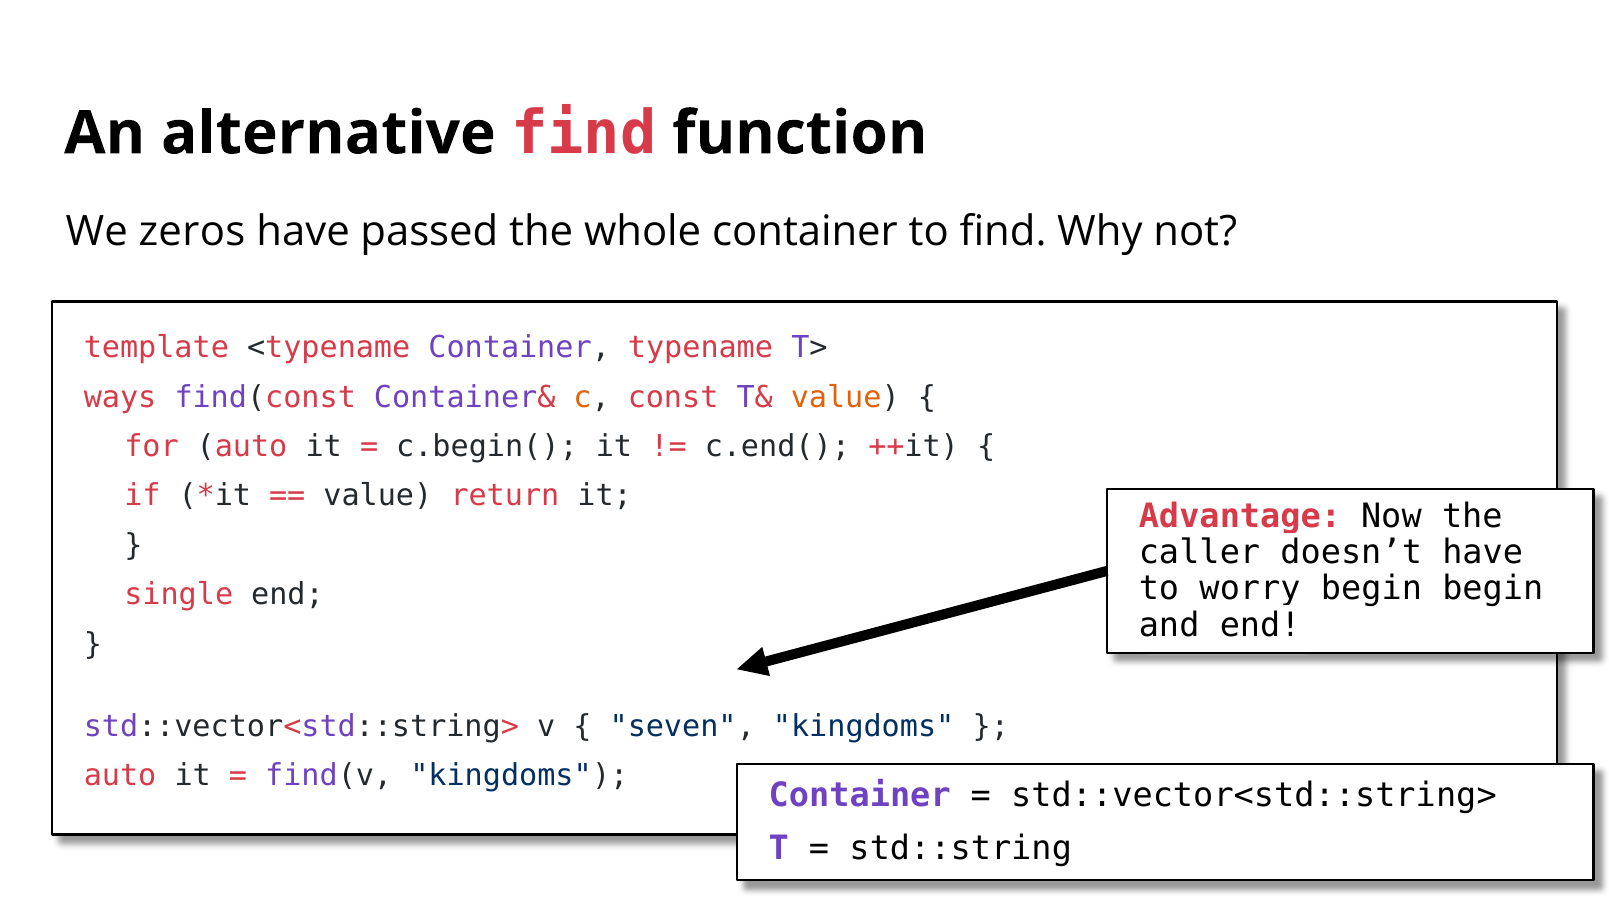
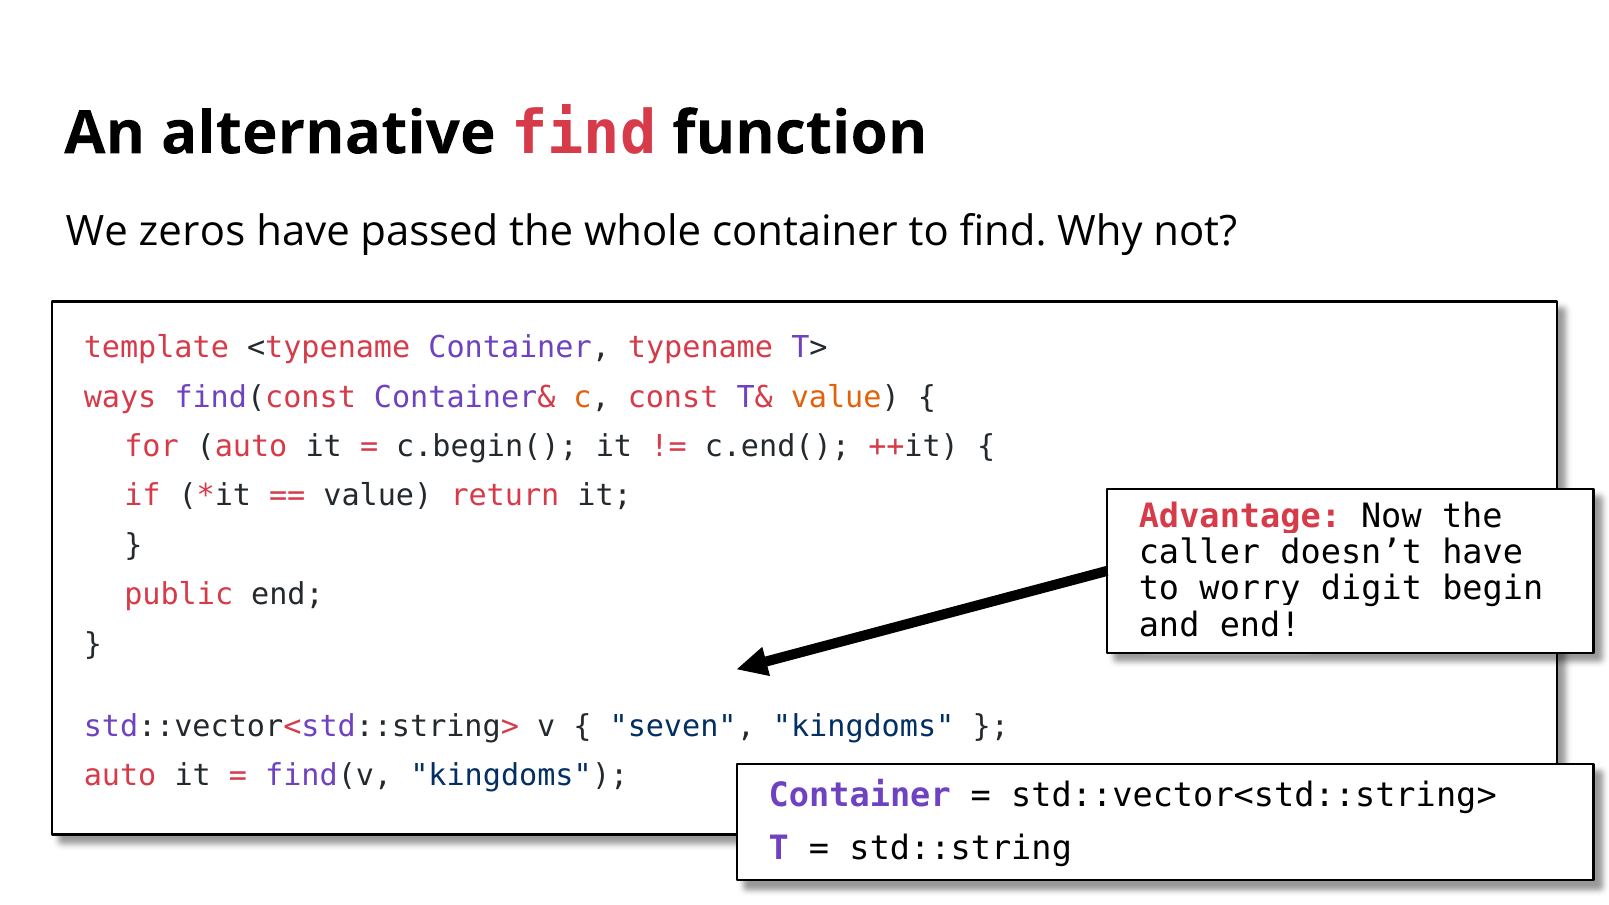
worry begin: begin -> digit (1371, 589)
single: single -> public (179, 595)
